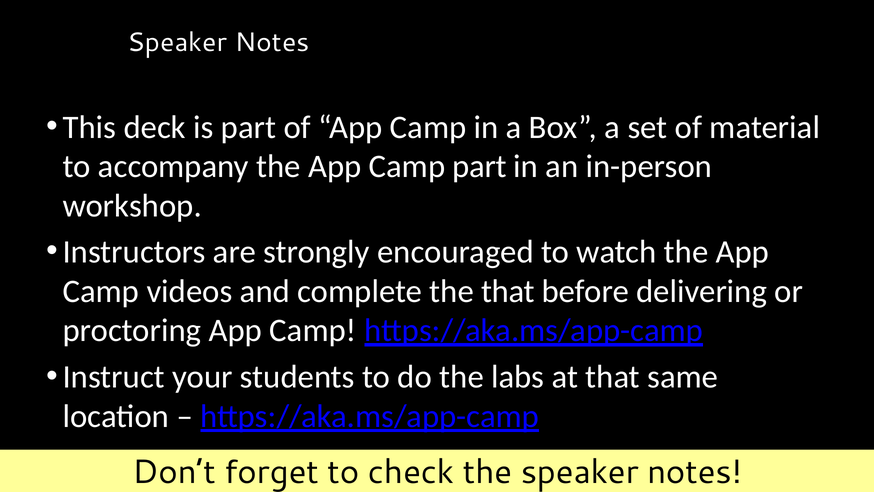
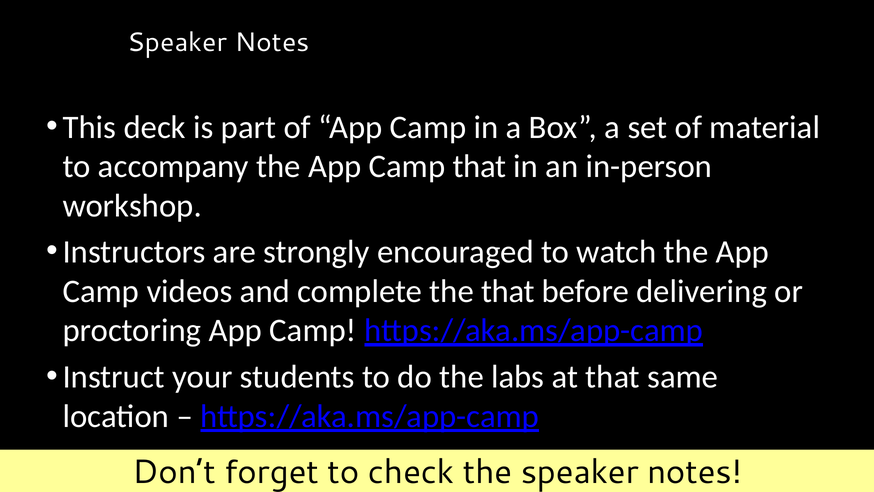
Camp part: part -> that (479, 166)
